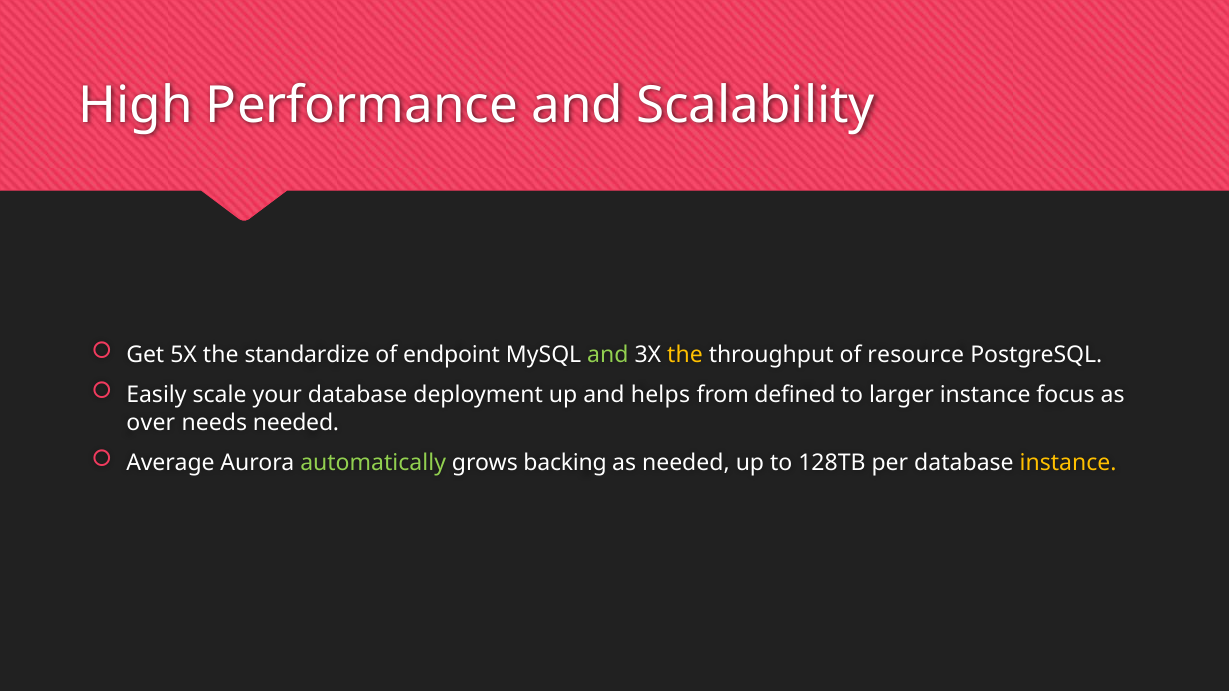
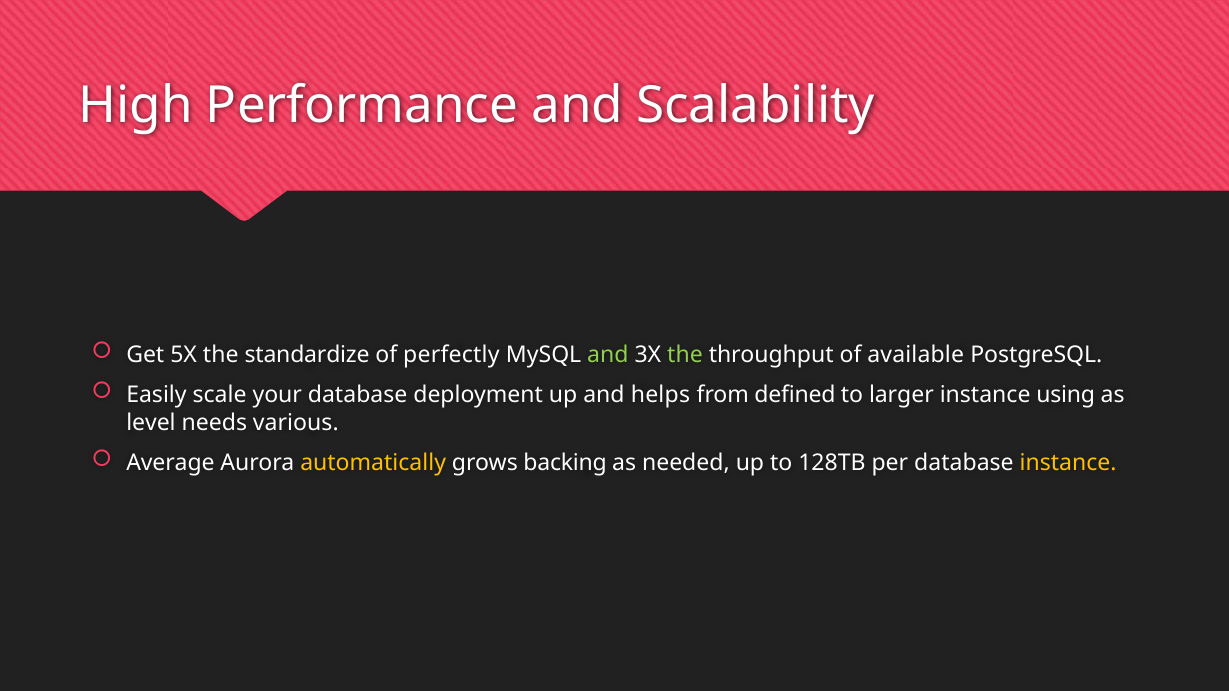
endpoint: endpoint -> perfectly (451, 355)
the colour: yellow -> light green (685, 355)
resource: resource -> available (916, 355)
focus: focus -> using (1066, 395)
over: over -> level (151, 423)
needs needed: needed -> various (296, 423)
automatically colour: light green -> yellow (373, 463)
